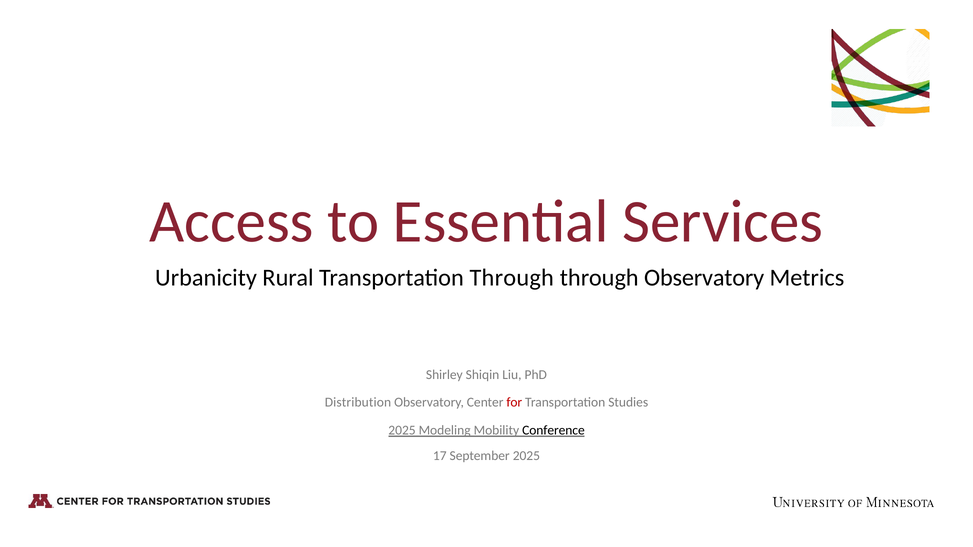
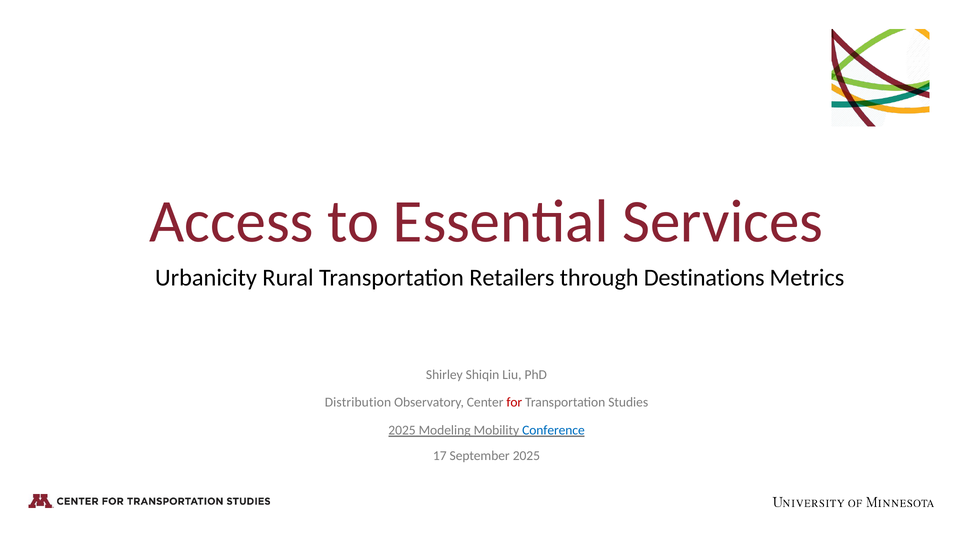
Transportation Through: Through -> Retailers (512, 278)
through Observatory: Observatory -> Destinations (704, 278)
Conference colour: black -> blue (553, 431)
